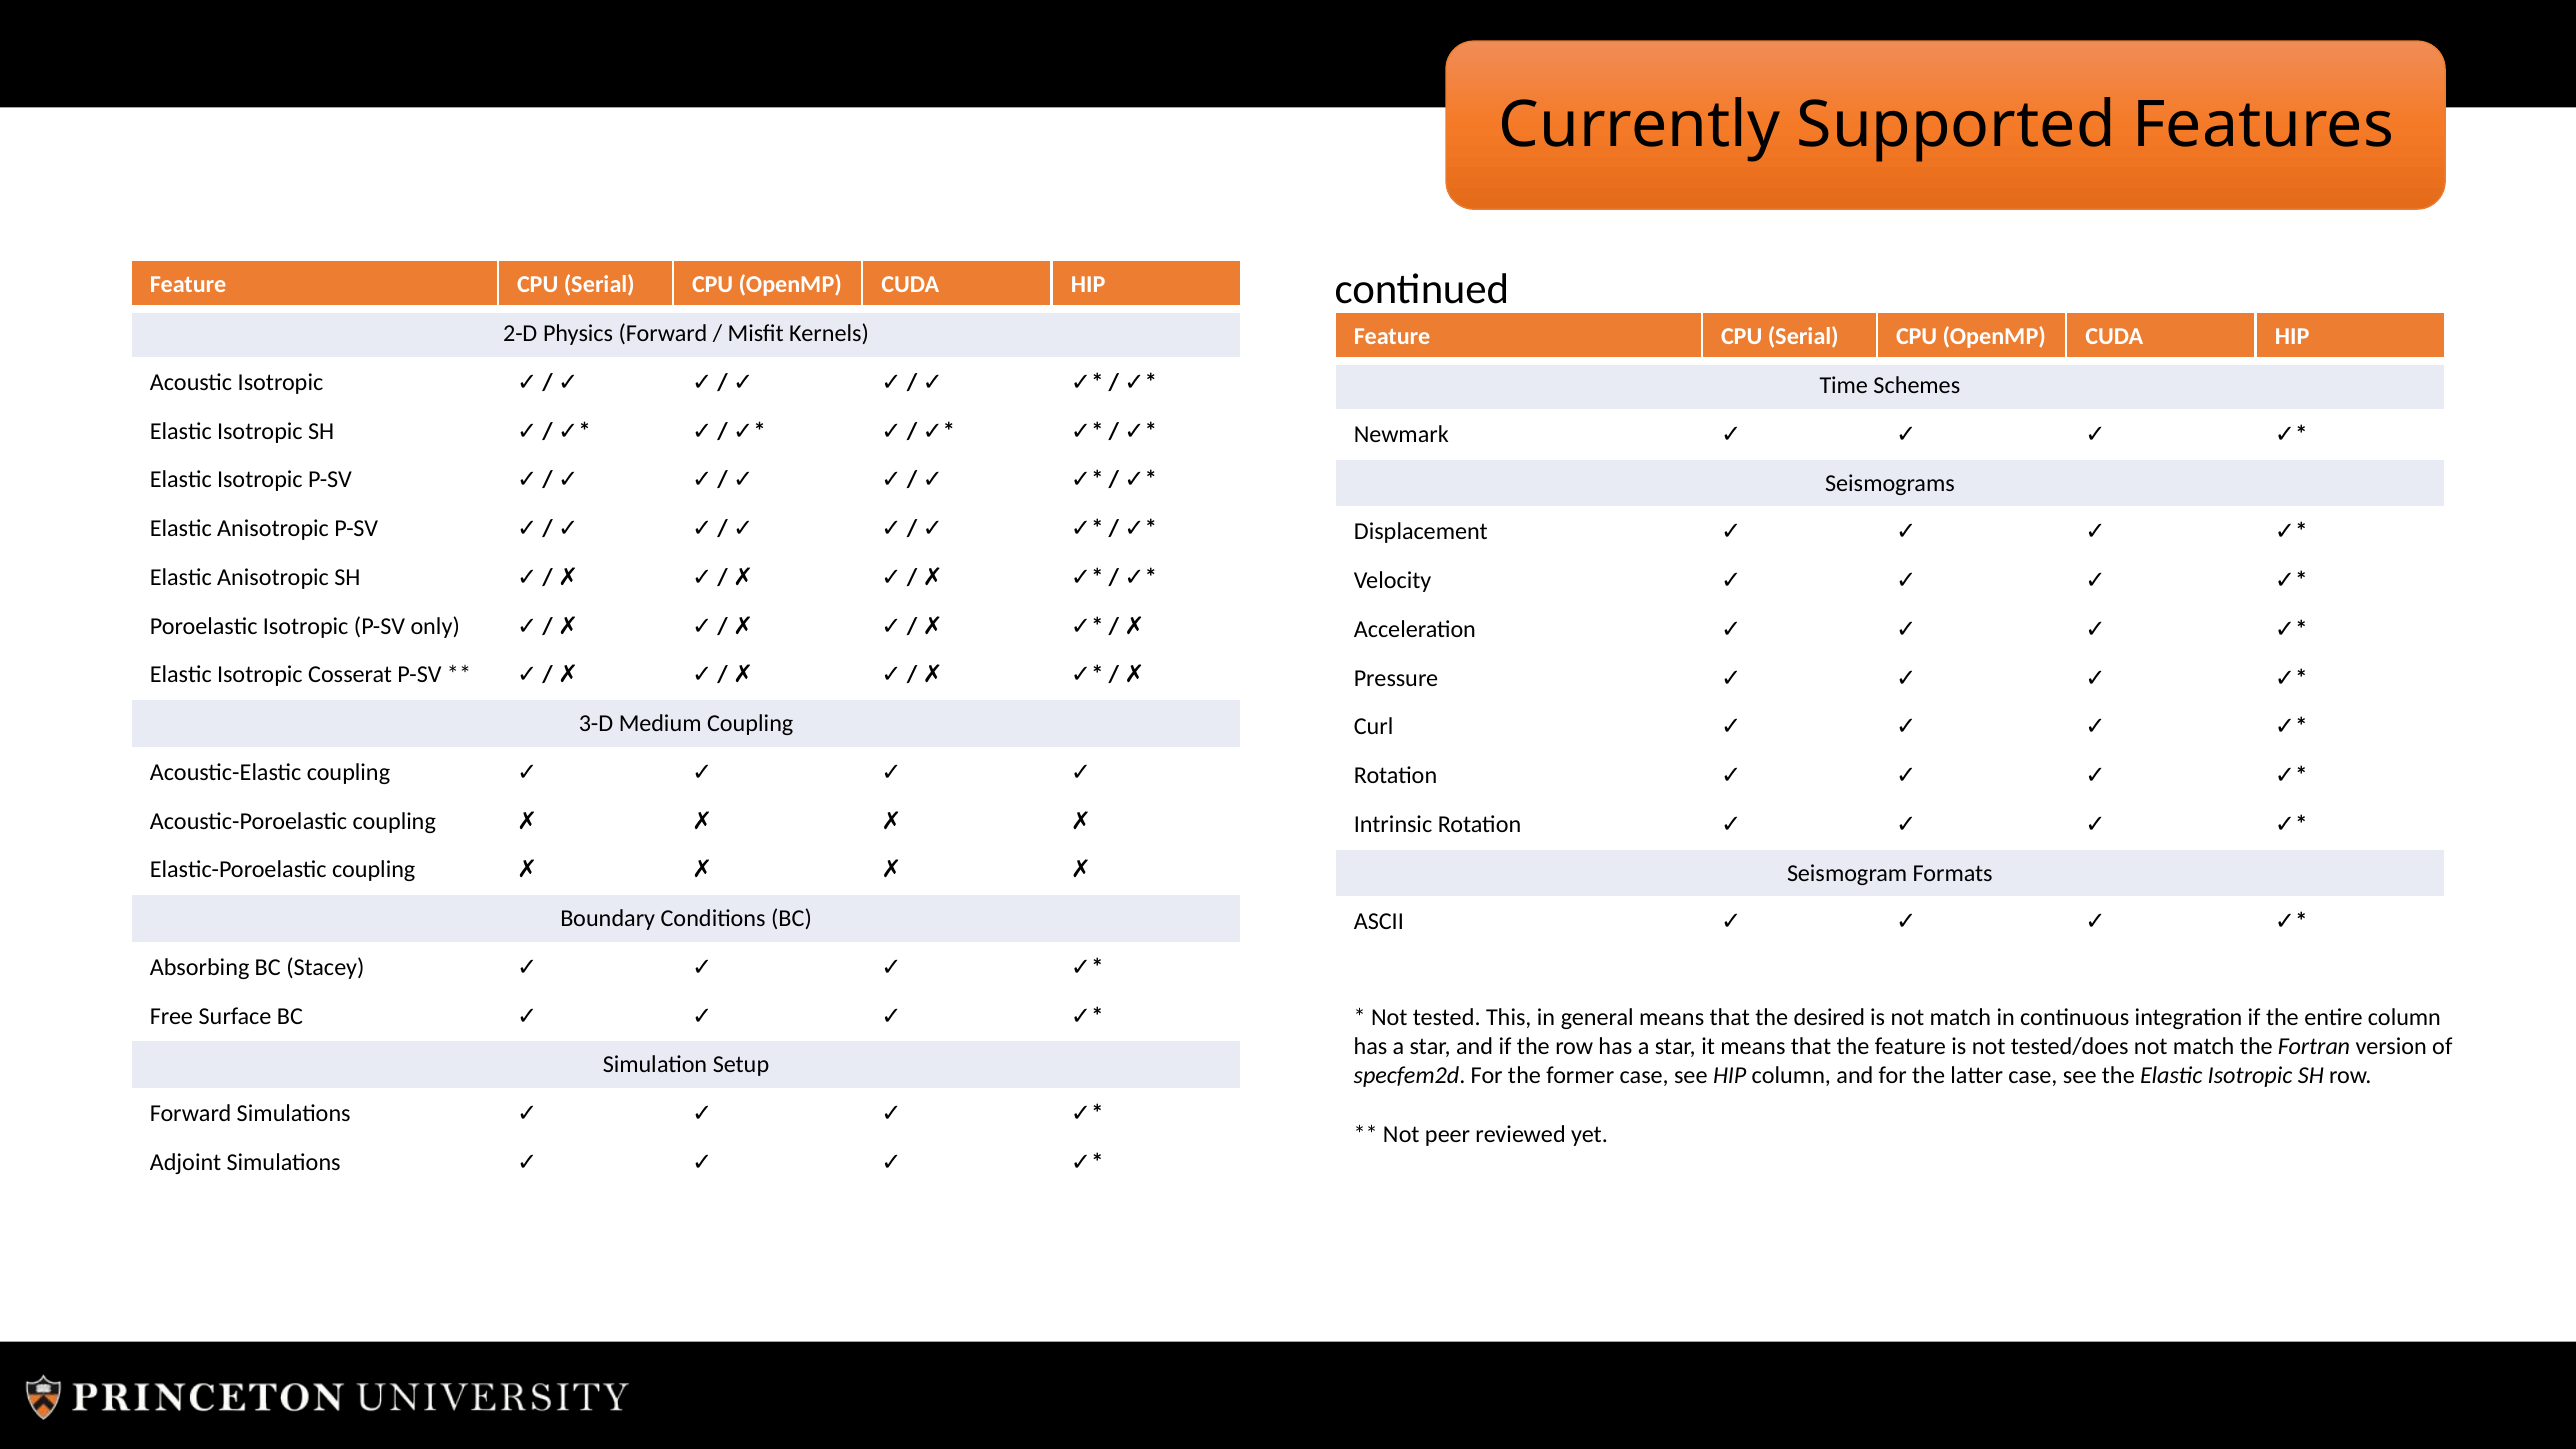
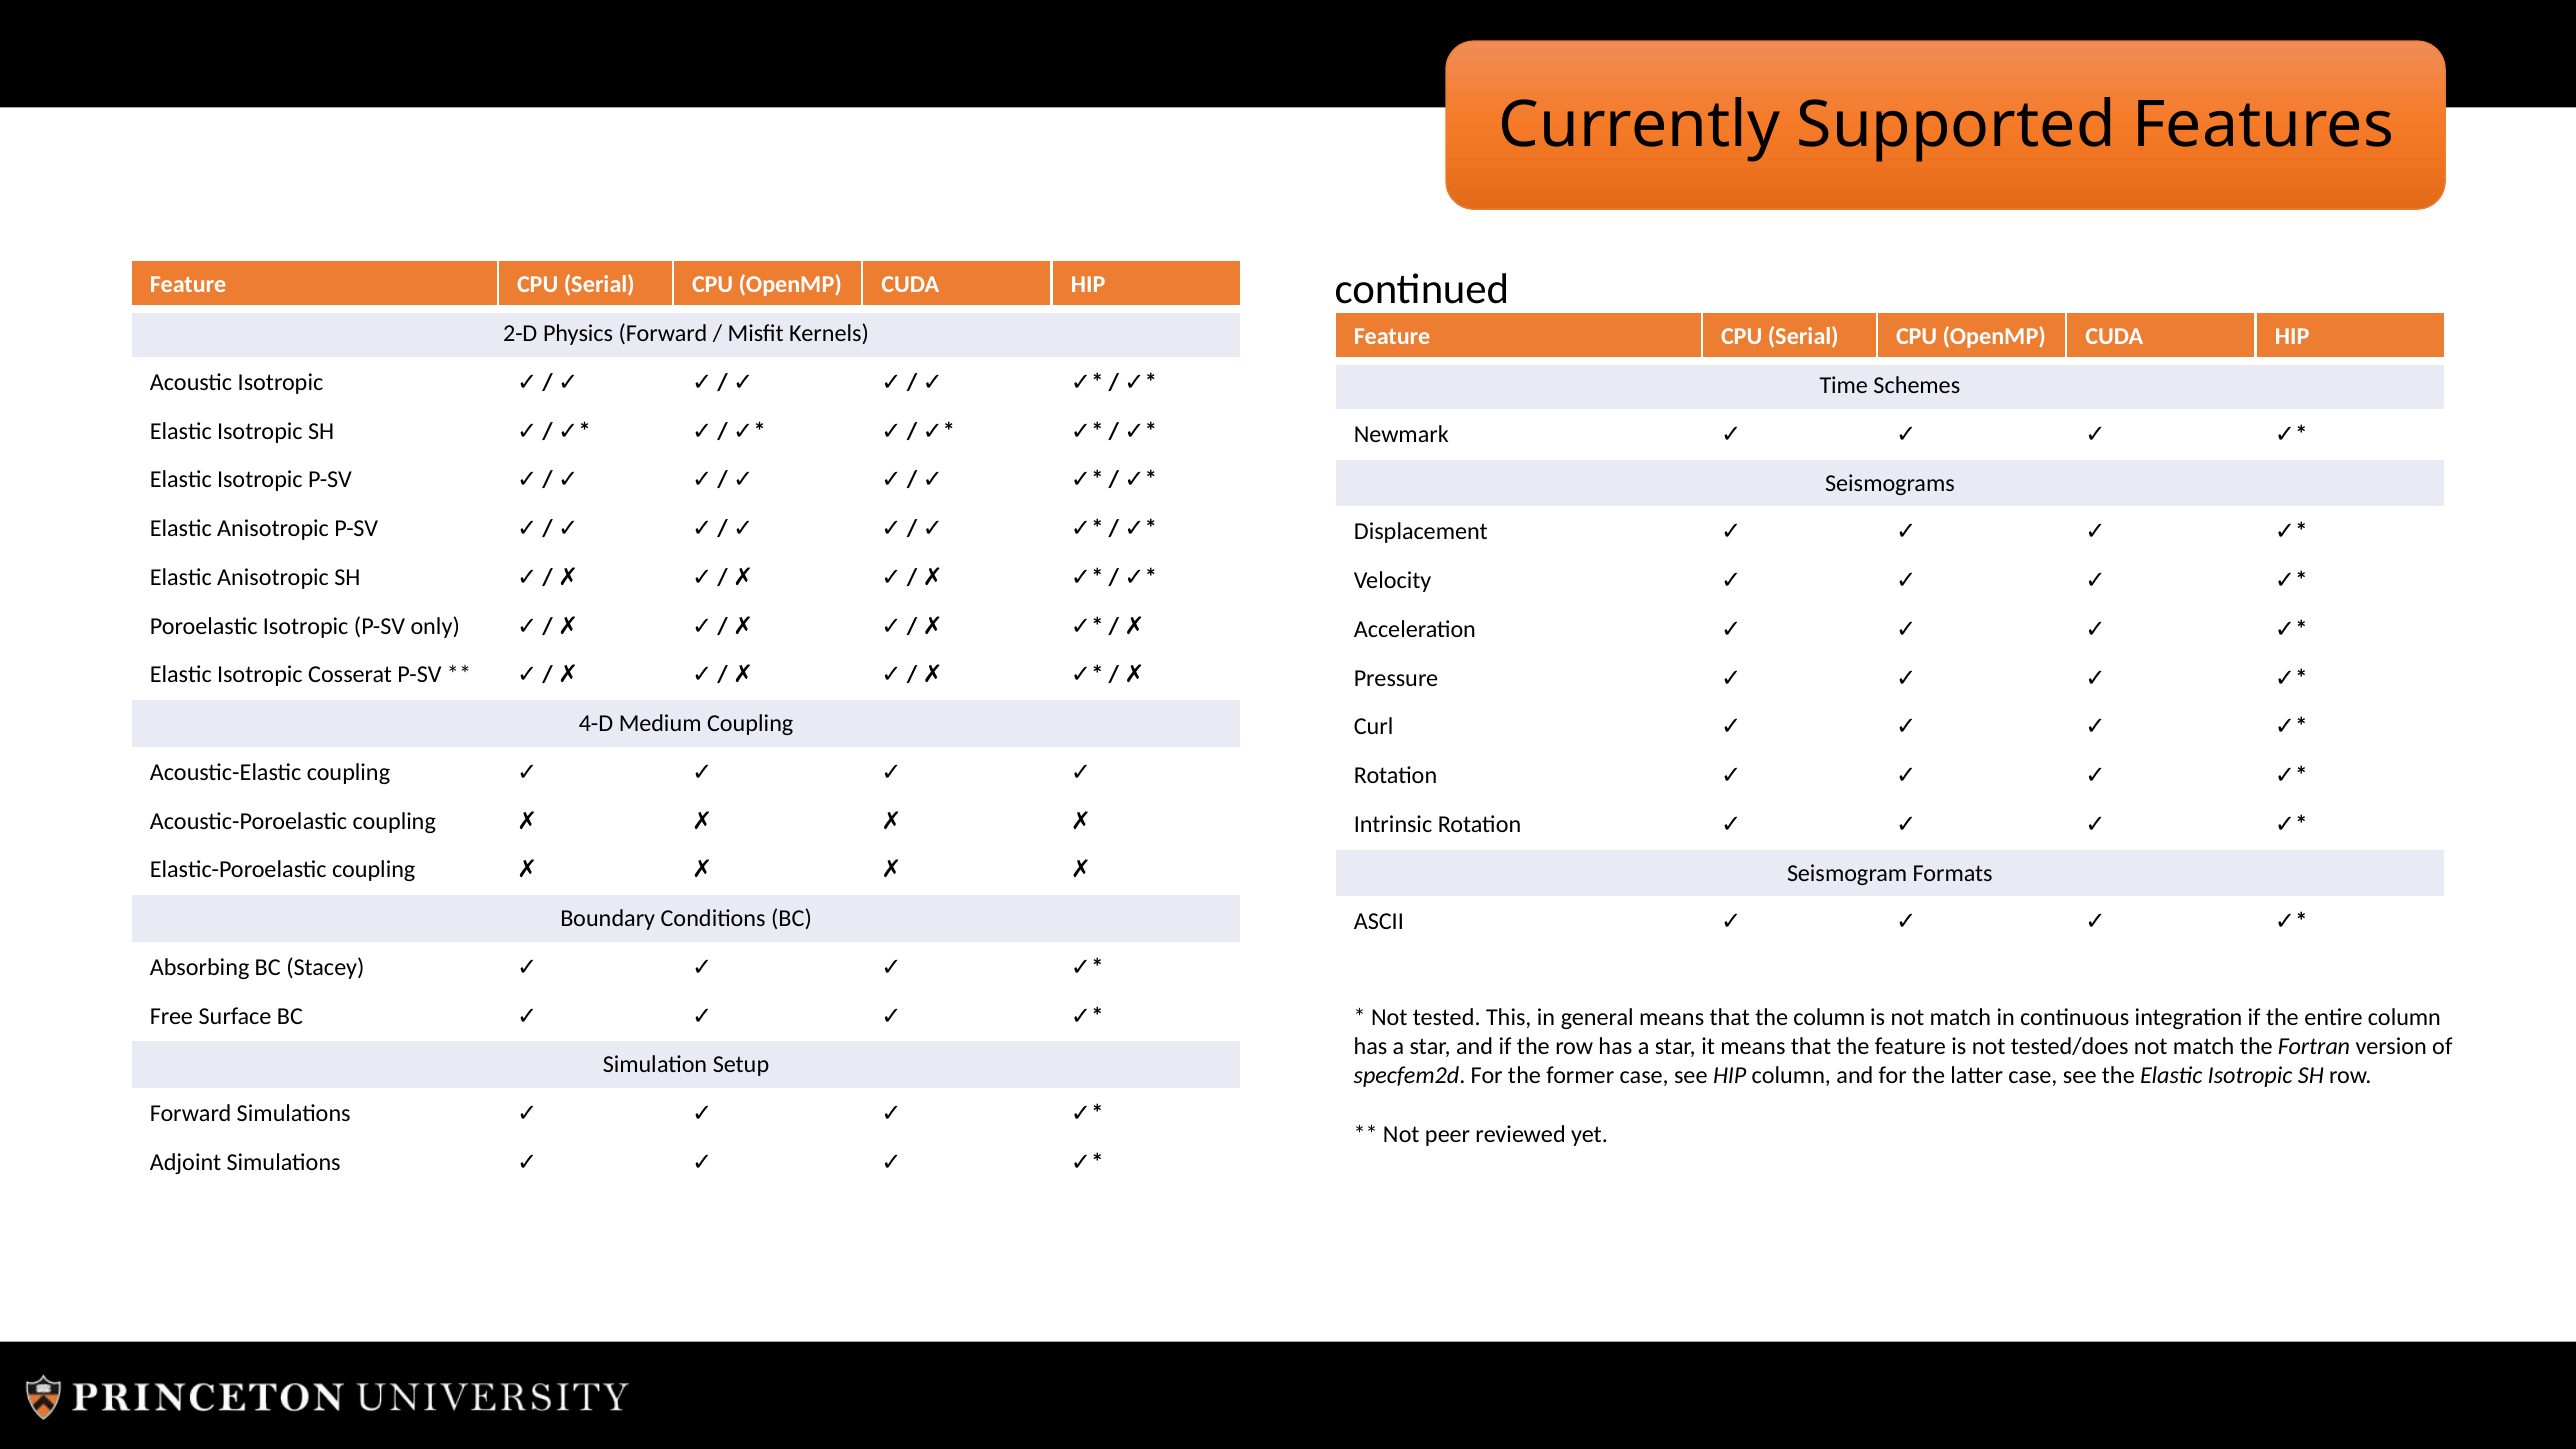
3-D: 3-D -> 4-D (596, 724)
the desired: desired -> column (1829, 1018)
